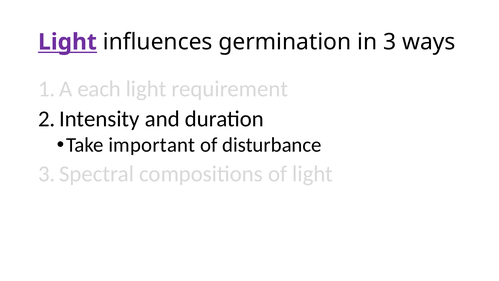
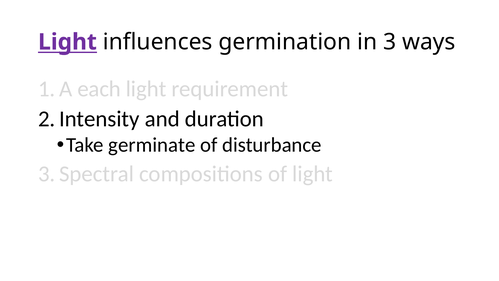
important: important -> germinate (152, 145)
